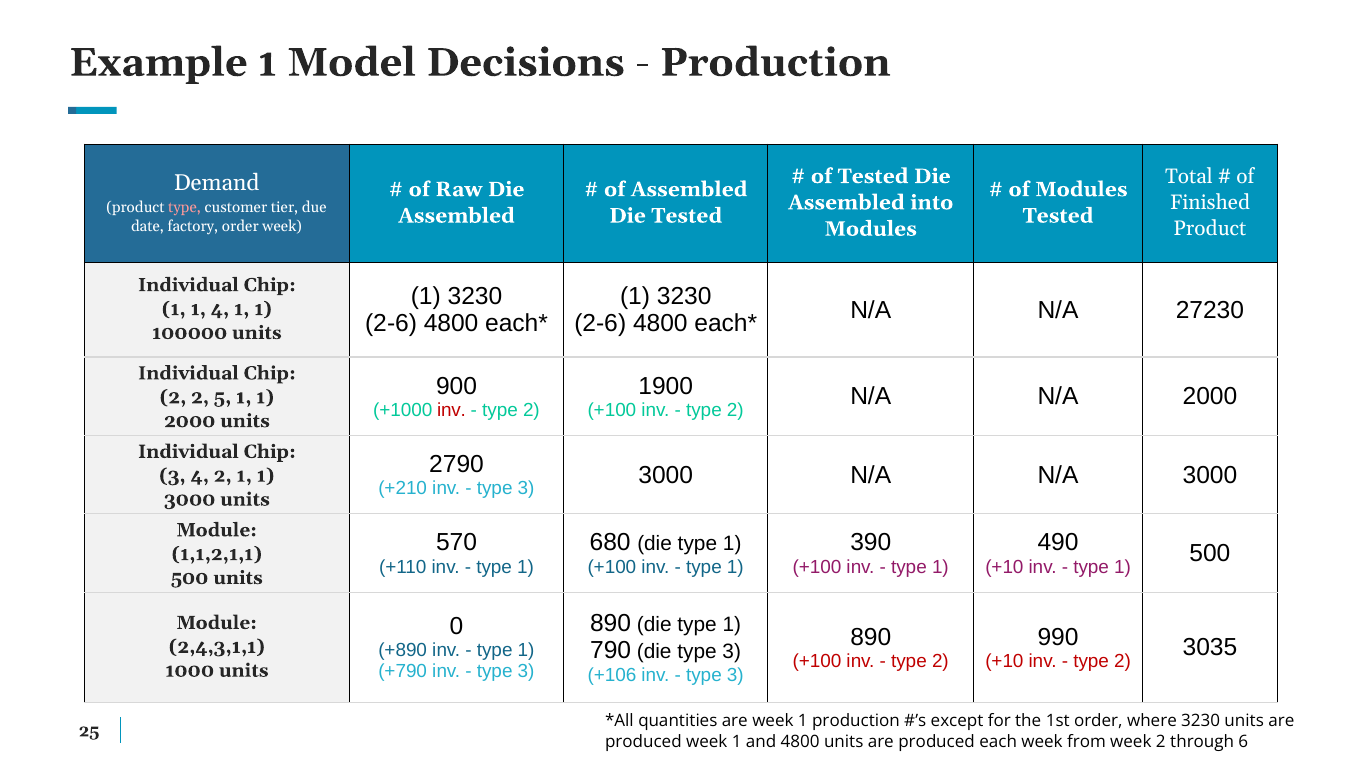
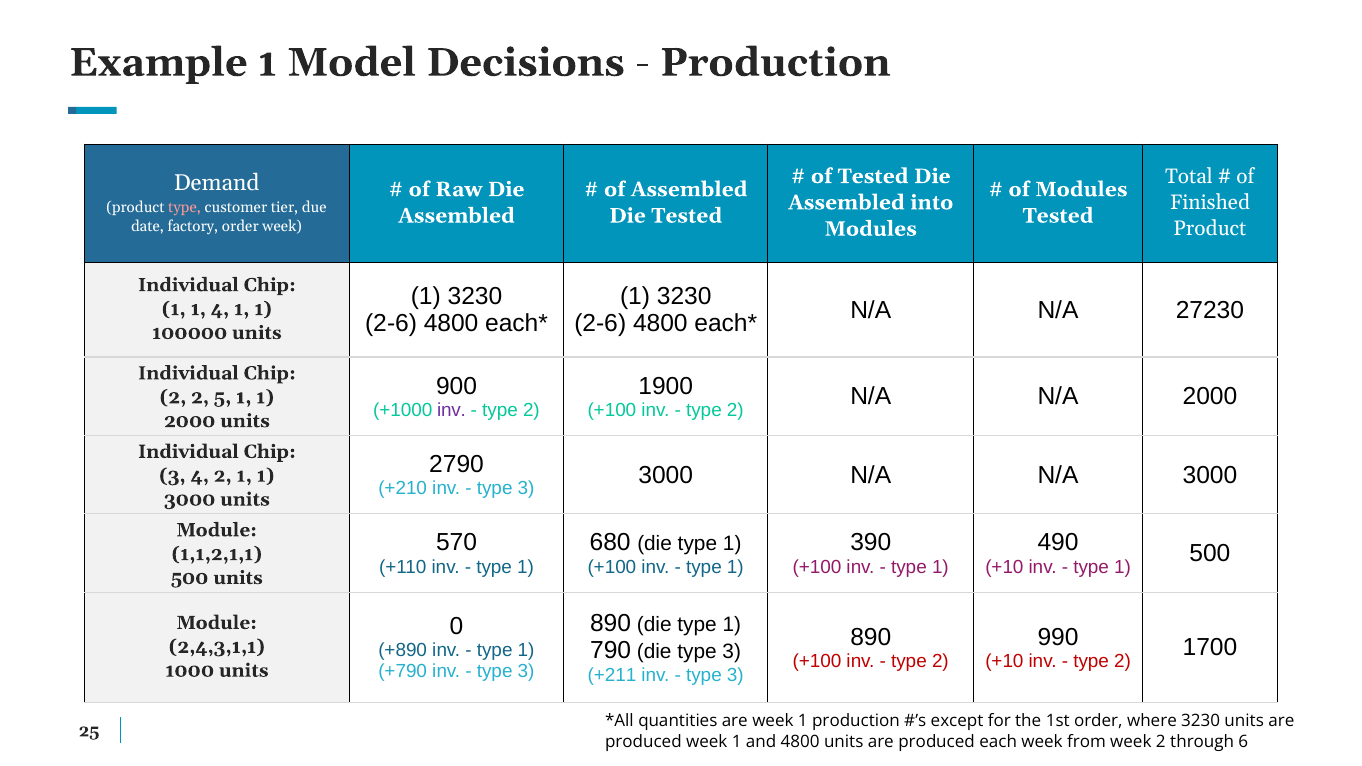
inv colour: red -> purple (451, 410)
3035: 3035 -> 1700 (1210, 648)
+106: +106 -> +211 (612, 675)
